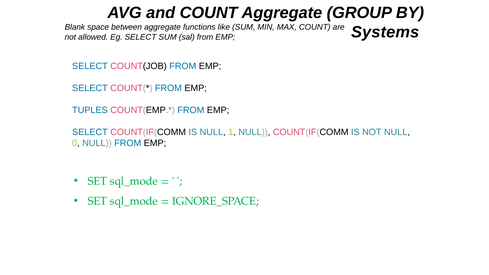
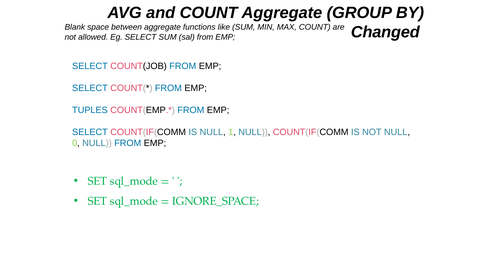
Systems: Systems -> Changed (385, 32)
